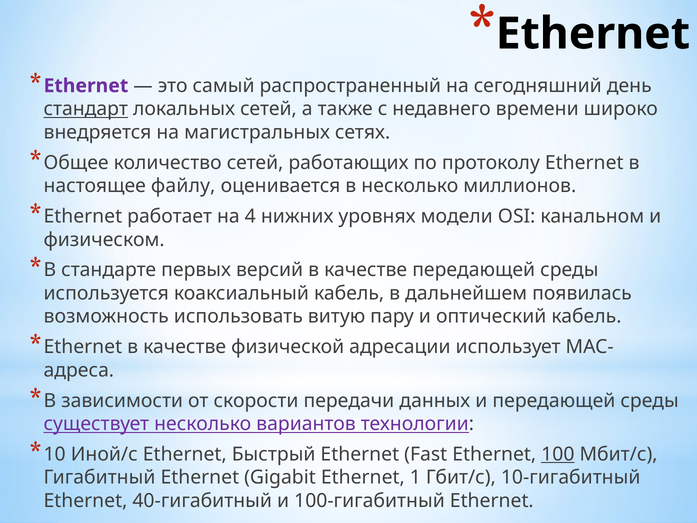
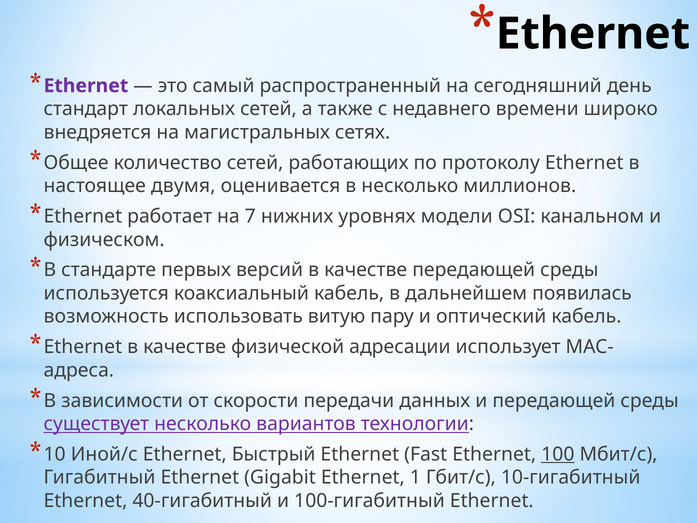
стандарт underline: present -> none (86, 109)
файлу: файлу -> двумя (183, 186)
4: 4 -> 7 (250, 216)
